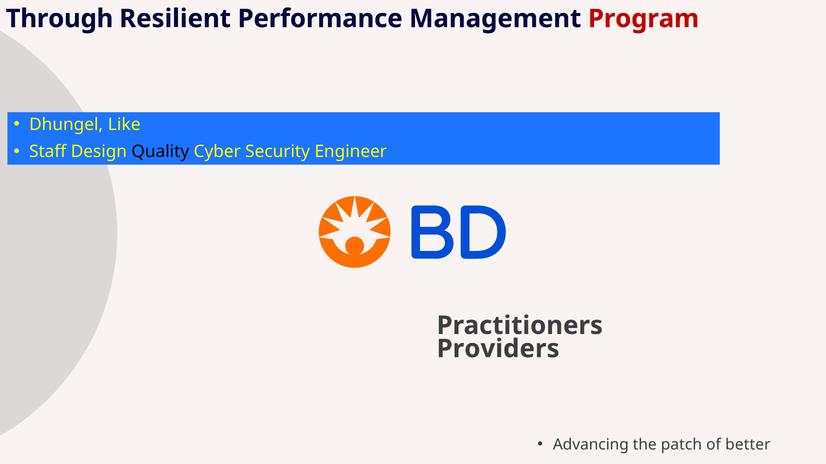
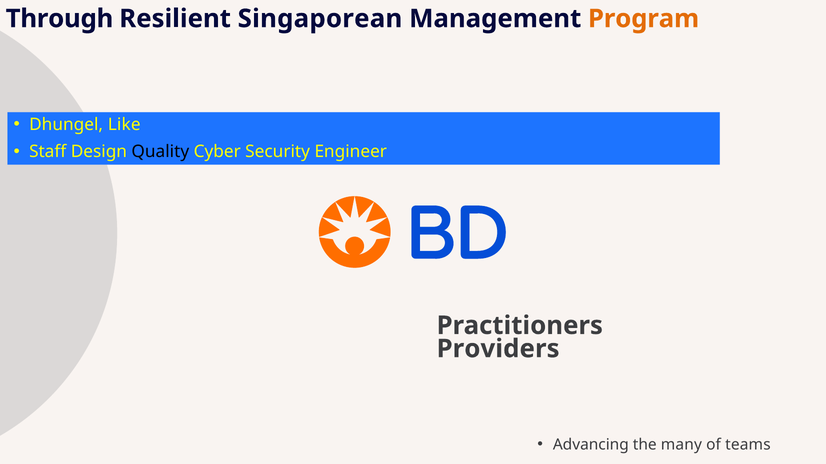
Performance: Performance -> Singaporean (320, 19)
Program colour: red -> orange (644, 19)
patch: patch -> many (681, 445)
better: better -> teams (748, 445)
